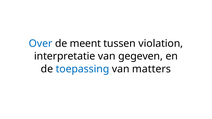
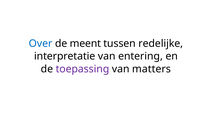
violation: violation -> redelijke (161, 44)
gegeven: gegeven -> entering (140, 56)
toepassing colour: blue -> purple (82, 69)
